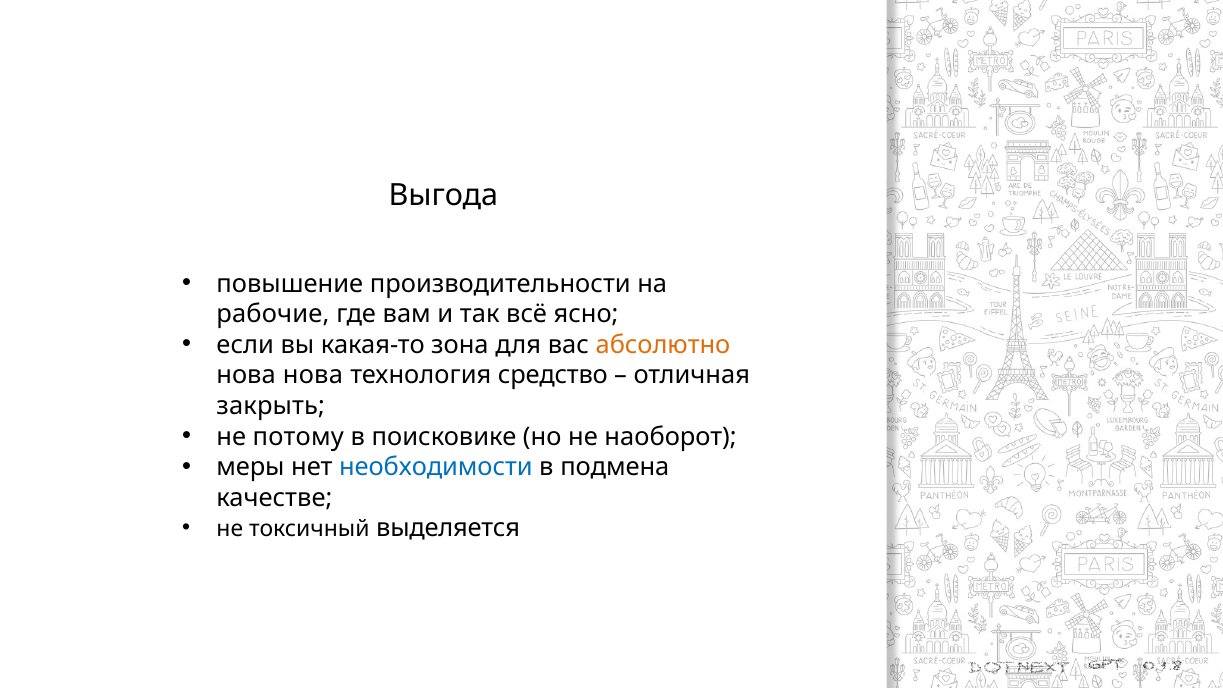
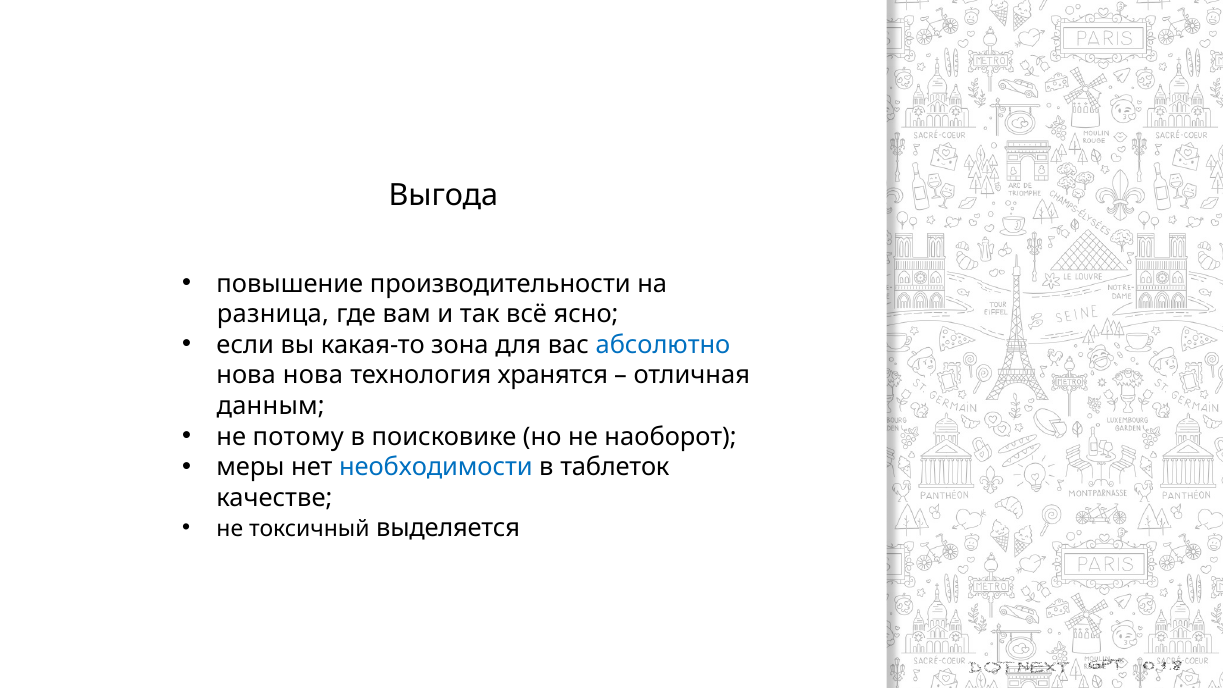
рабочие: рабочие -> разница (273, 314)
абсолютно colour: orange -> blue (663, 345)
средство: средство -> хранятся (553, 375)
закрыть: закрыть -> данным (271, 406)
подмена: подмена -> таблеток (615, 467)
